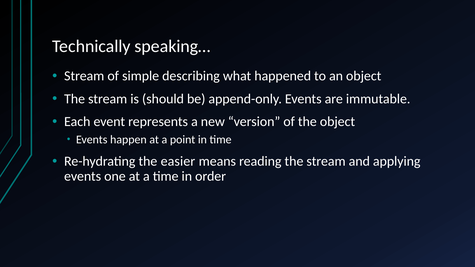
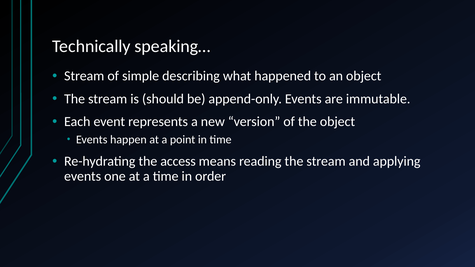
easier: easier -> access (178, 162)
